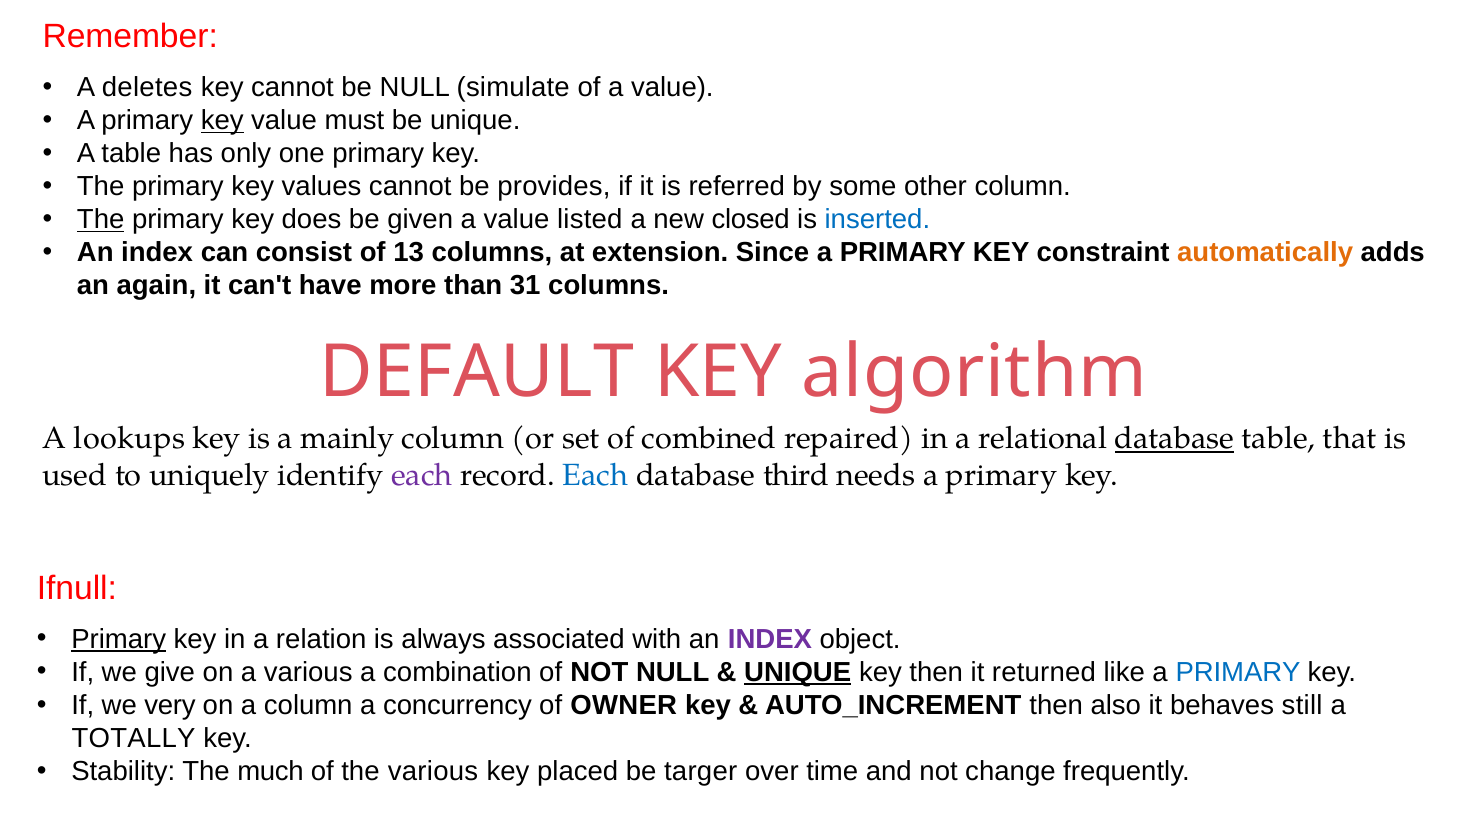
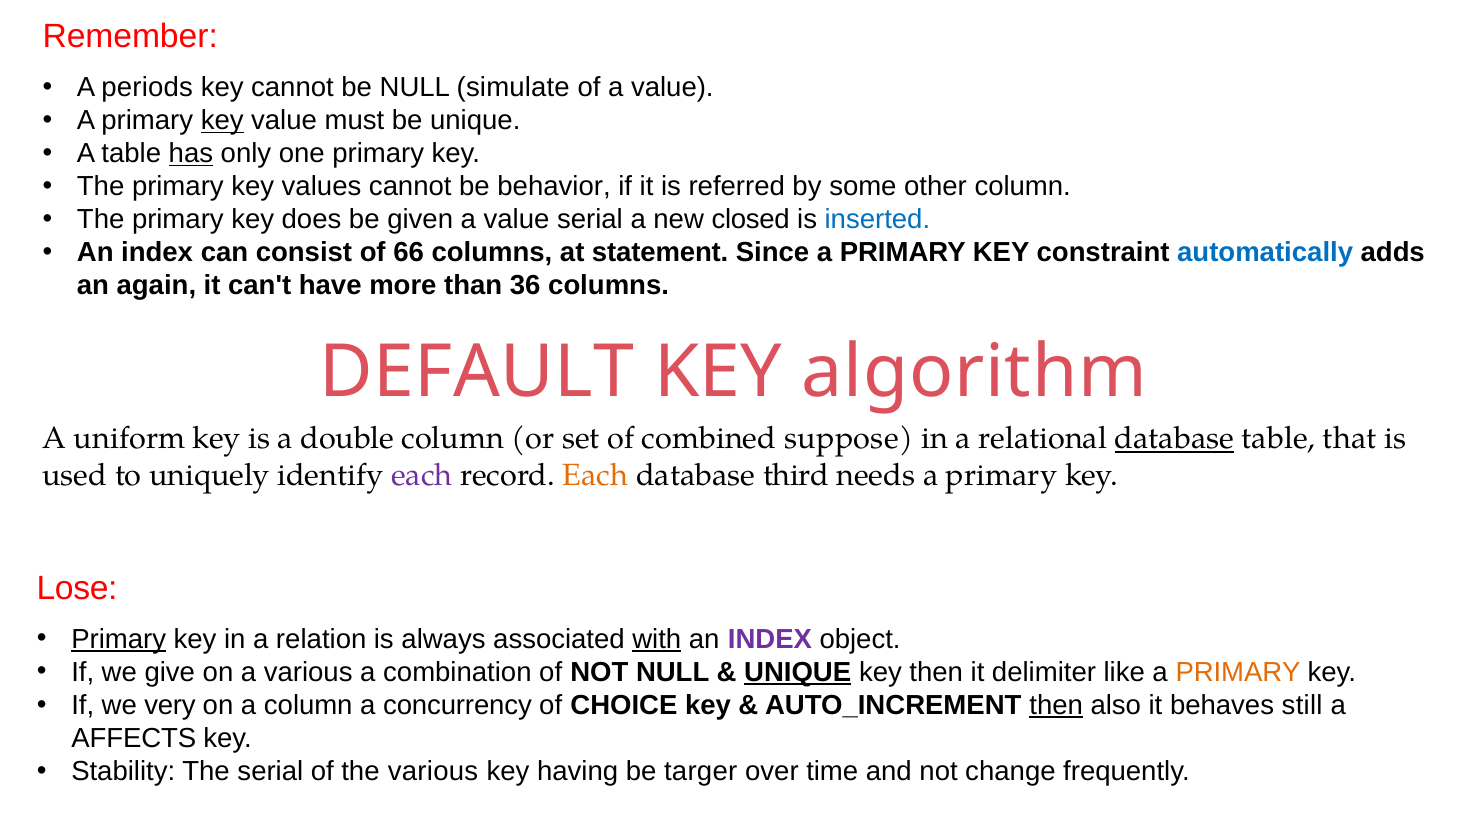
deletes: deletes -> periods (147, 88)
has underline: none -> present (191, 154)
provides: provides -> behavior (554, 187)
The underline: present -> none (101, 220)
value listed: listed -> serial (590, 220)
13: 13 -> 66 (409, 253)
extension: extension -> statement (660, 253)
automatically colour: orange -> blue (1265, 253)
31: 31 -> 36 (525, 286)
lookups: lookups -> uniform (130, 439)
mainly: mainly -> double (347, 439)
repaired: repaired -> suppose (849, 439)
Each colour: blue -> orange (596, 476)
Ifnull: Ifnull -> Lose (77, 589)
with underline: none -> present (657, 640)
returned: returned -> delimiter (1044, 673)
PRIMARY colour: blue -> orange (1238, 673)
OWNER: OWNER -> CHOICE (624, 706)
then underline: none -> present (1056, 706)
TOTALLY: TOTALLY -> AFFECTS (134, 739)
The much: much -> serial (270, 772)
placed: placed -> having (578, 772)
